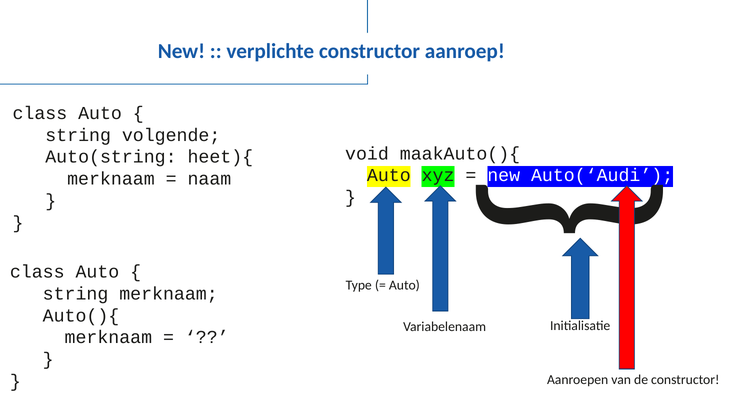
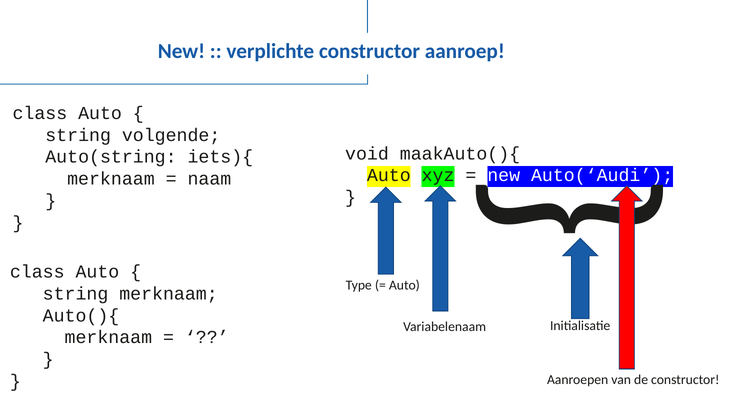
heet){: heet){ -> iets){ (220, 157)
